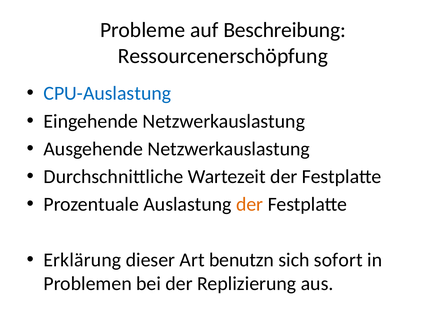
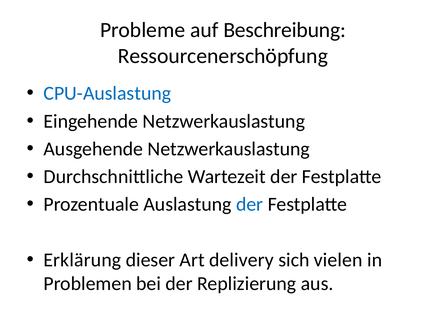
der colour: orange -> blue (250, 205)
benutzn: benutzn -> delivery (241, 260)
sofort: sofort -> vielen (338, 260)
